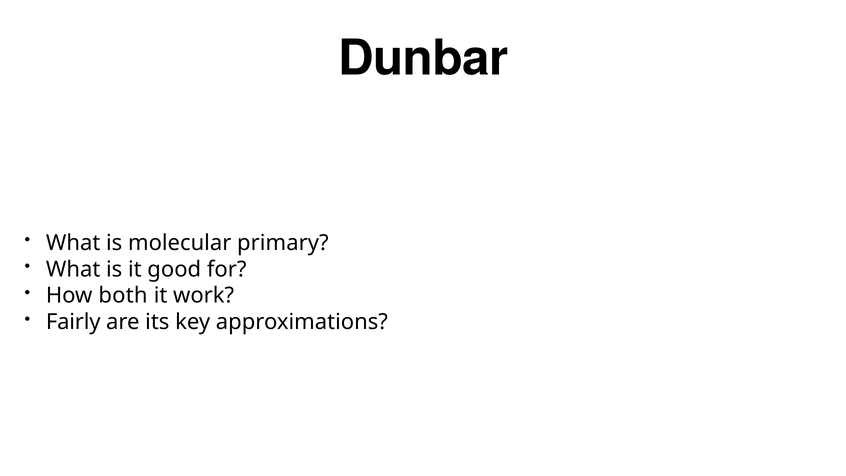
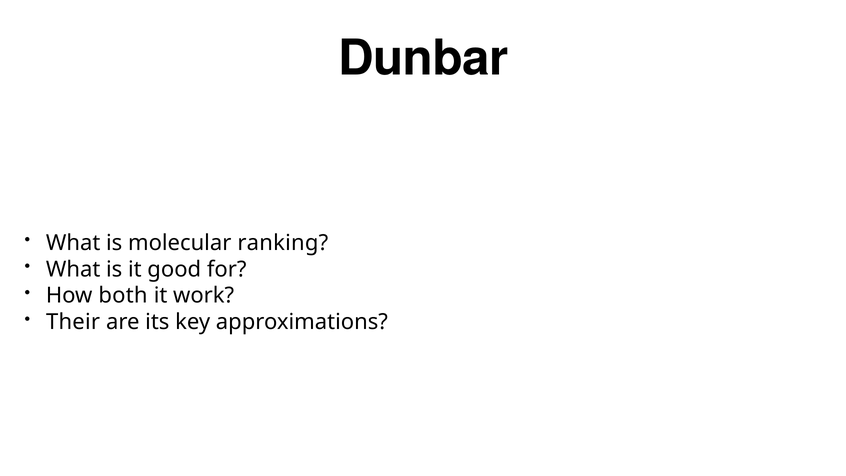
primary: primary -> ranking (283, 243)
Fairly: Fairly -> Their (73, 322)
